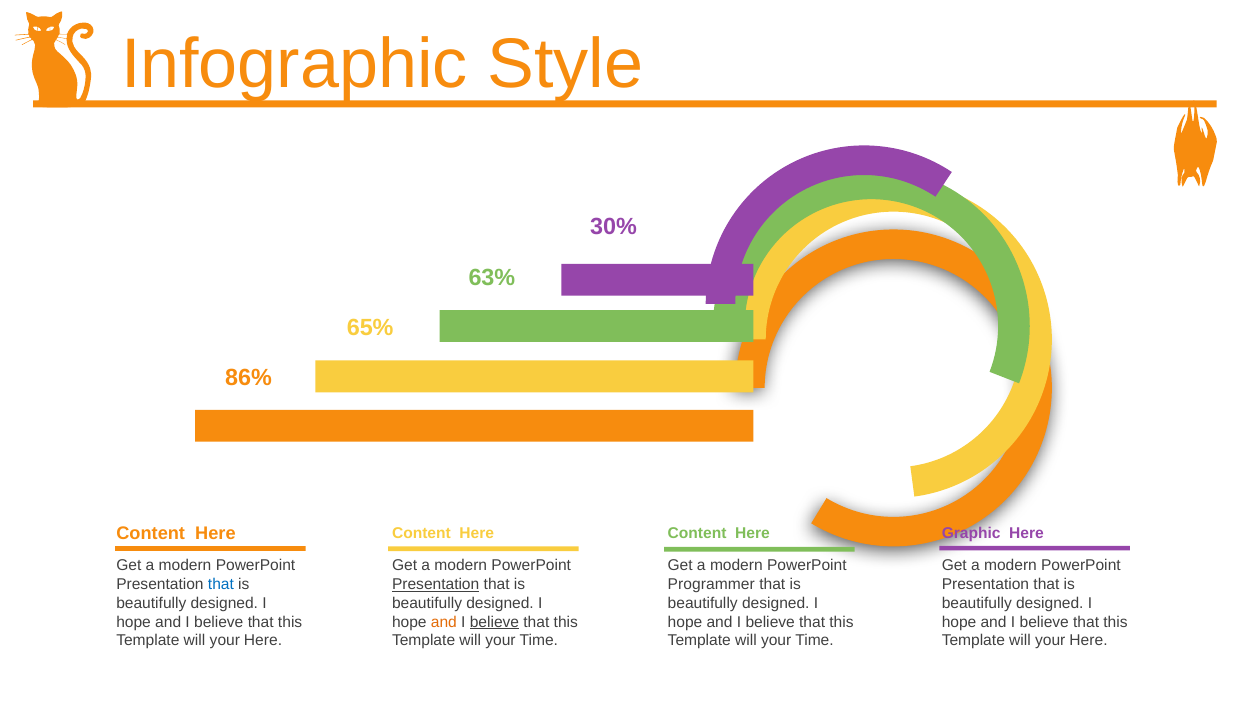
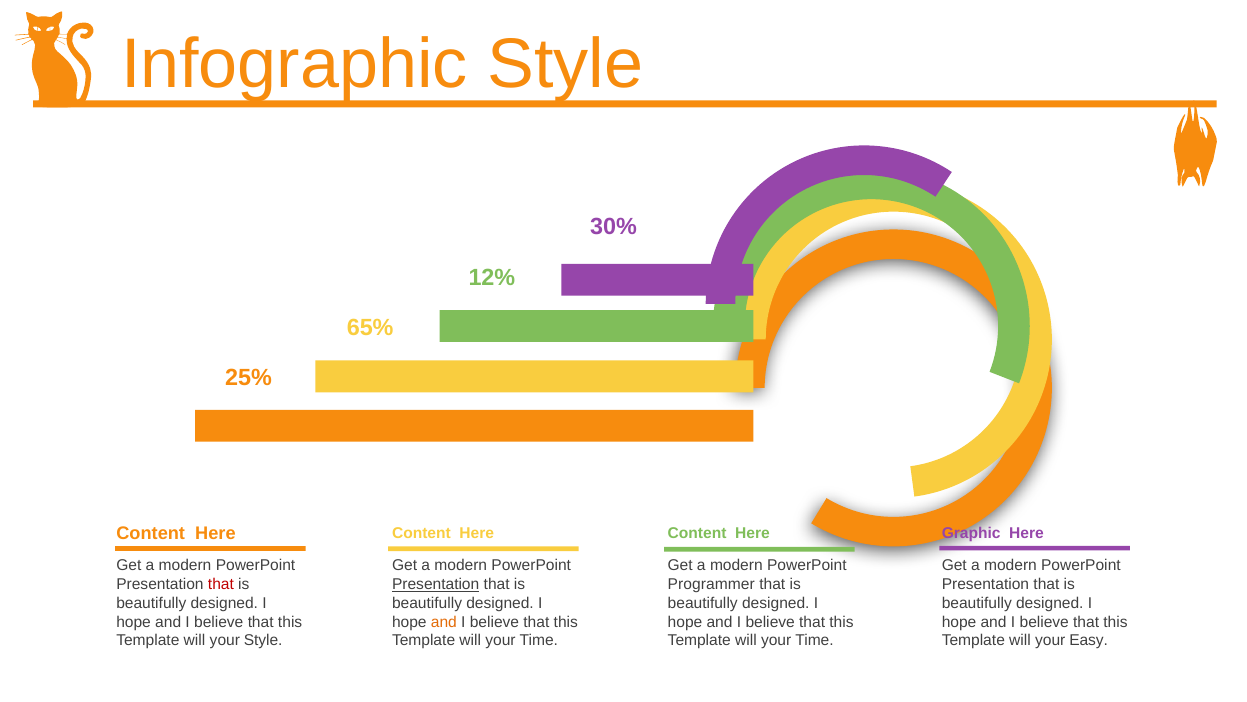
63%: 63% -> 12% (492, 277)
86%: 86% -> 25% (249, 378)
that colour: blue -> red (221, 584)
believe underline: present -> none (494, 621)
Here: Here -> Style (263, 640)
Here: Here -> Easy (1089, 640)
